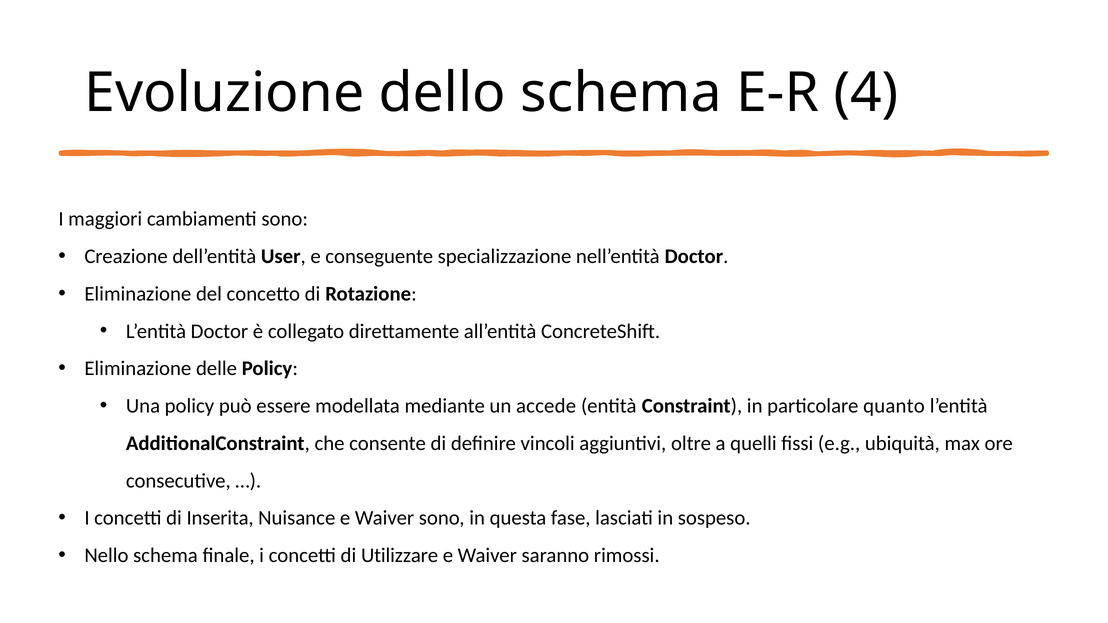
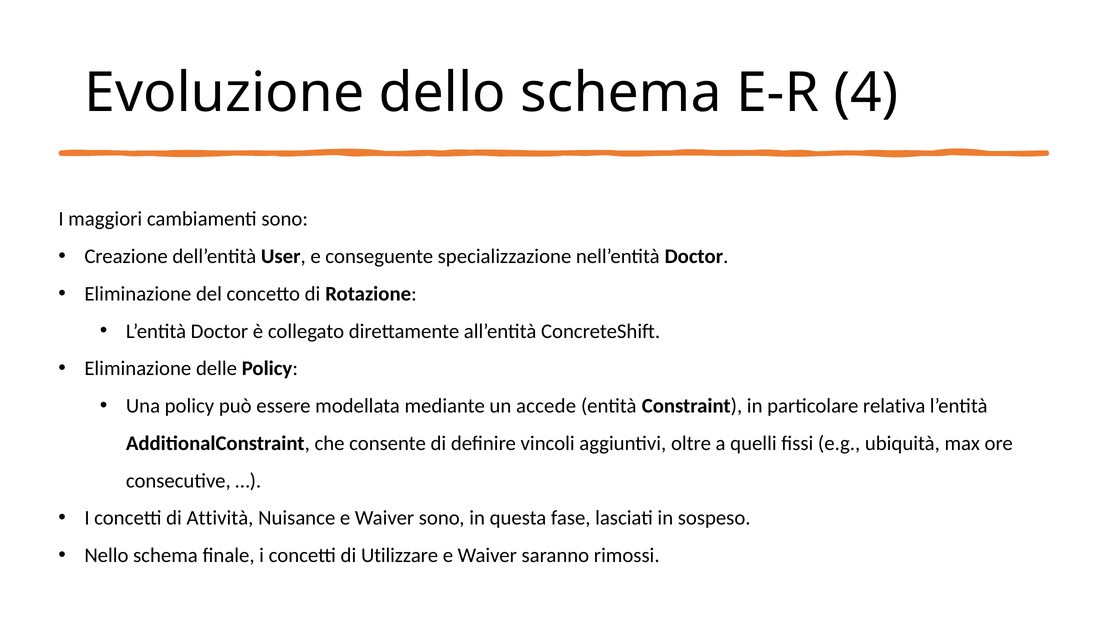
quanto: quanto -> relativa (894, 406)
Inserita: Inserita -> Attività (220, 518)
